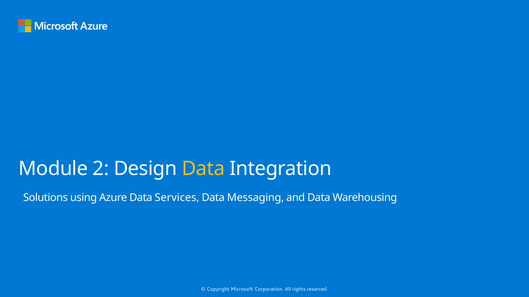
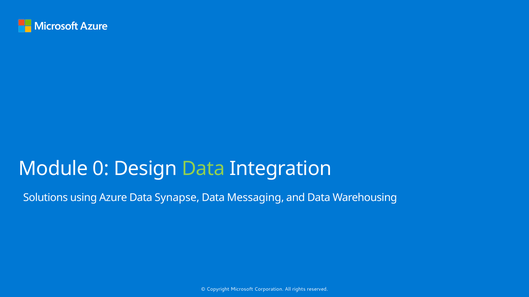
2: 2 -> 0 (101, 169)
Data colour: yellow -> light green (203, 169)
Services: Services -> Synapse (177, 198)
